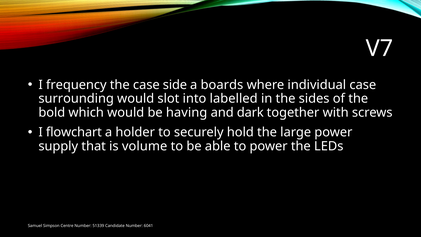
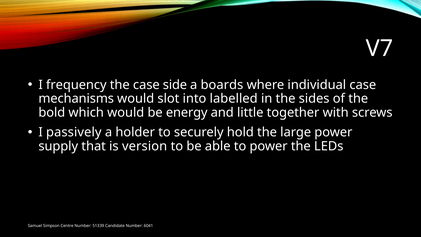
surrounding: surrounding -> mechanisms (76, 99)
having: having -> energy (187, 113)
dark: dark -> little (250, 113)
flowchart: flowchart -> passively (74, 132)
volume: volume -> version (145, 146)
